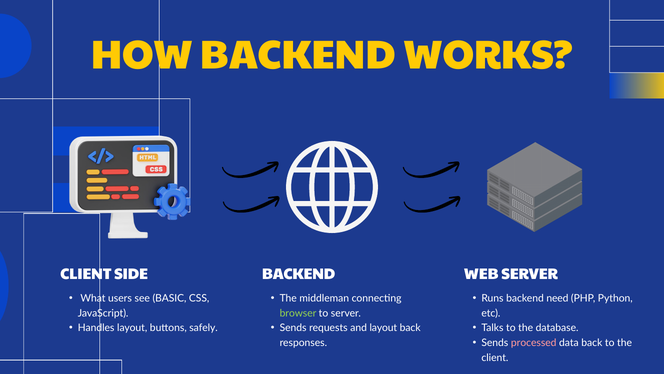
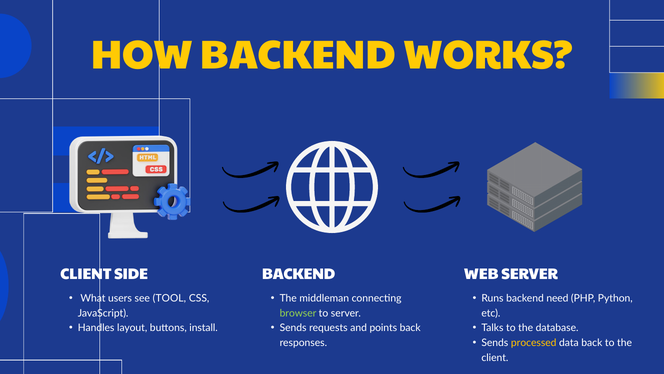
BASIC: BASIC -> TOOL (169, 298)
and layout: layout -> points (383, 328)
safely: safely -> install (204, 328)
processed colour: pink -> yellow (534, 342)
